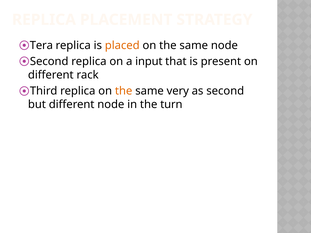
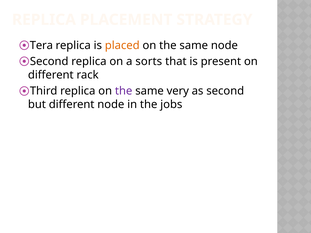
input: input -> sorts (149, 61)
the colour: orange -> purple (124, 91)
turn: turn -> jobs (171, 105)
